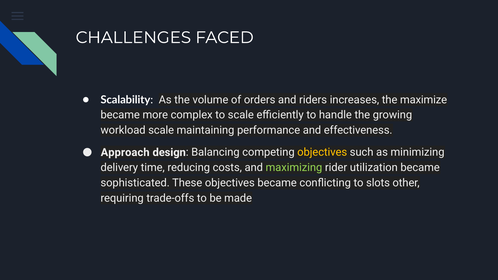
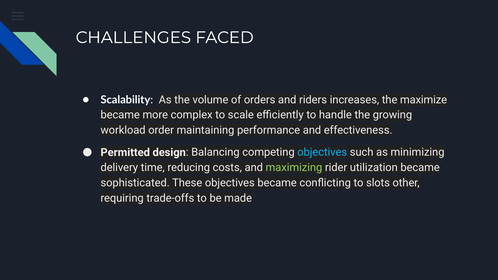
workload scale: scale -> order (161, 130)
Approach: Approach -> Permitted (125, 152)
objectives colour: yellow -> light blue (322, 152)
